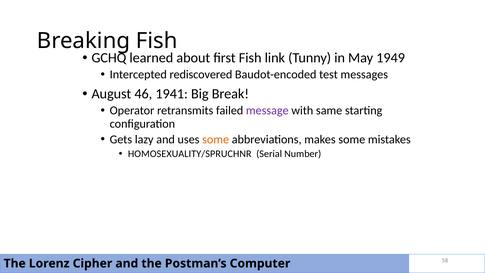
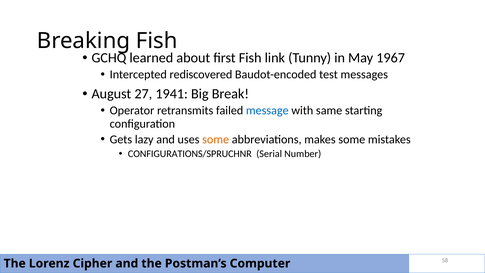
1949: 1949 -> 1967 (391, 58)
46: 46 -> 27 (143, 94)
message colour: purple -> blue (267, 111)
HOMOSEXUALITY/SPRUCHNR: HOMOSEXUALITY/SPRUCHNR -> CONFIGURATIONS/SPRUCHNR (190, 154)
